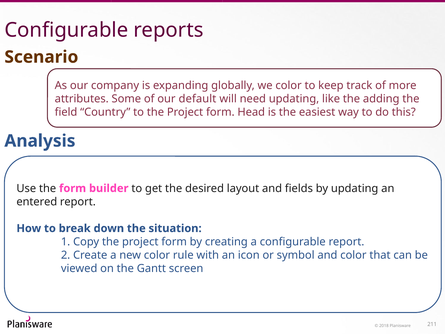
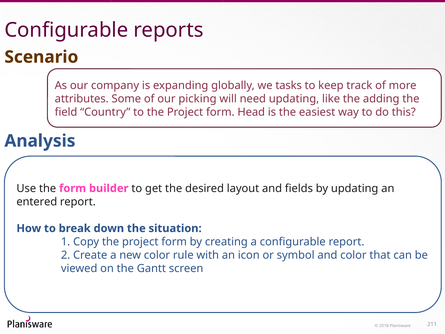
we color: color -> tasks (289, 85)
default: default -> picking (197, 99)
